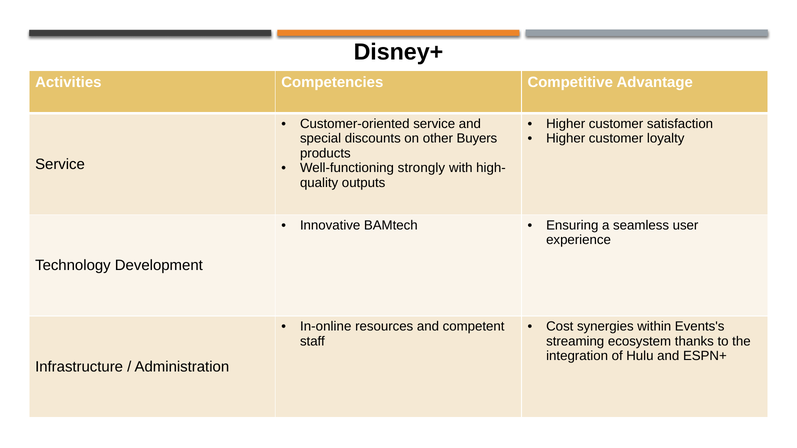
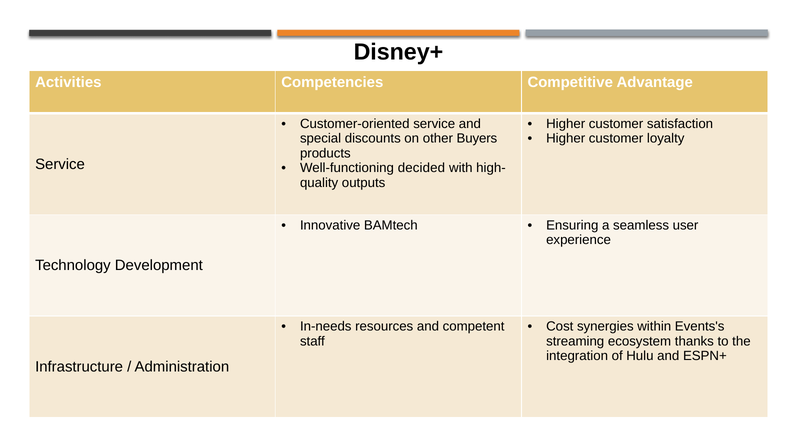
strongly: strongly -> decided (421, 168)
In-online: In-online -> In-needs (326, 327)
